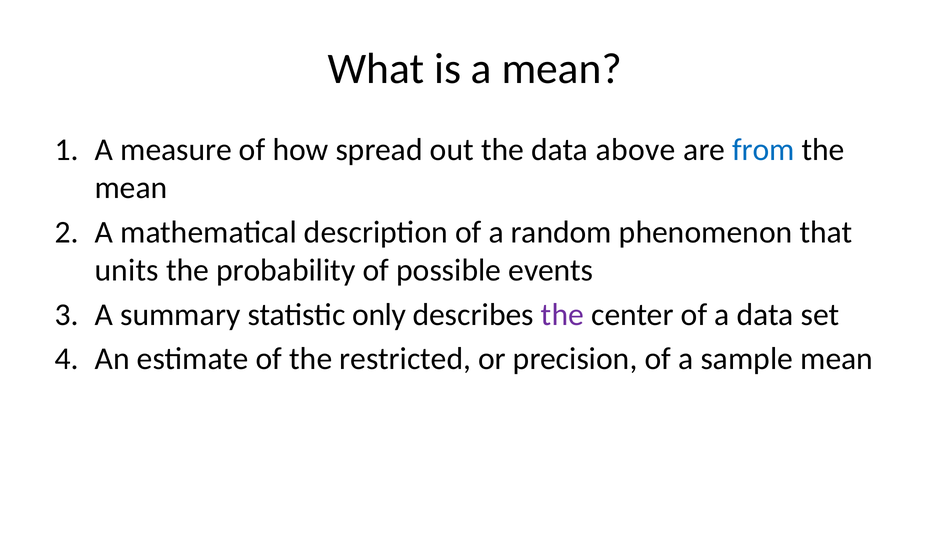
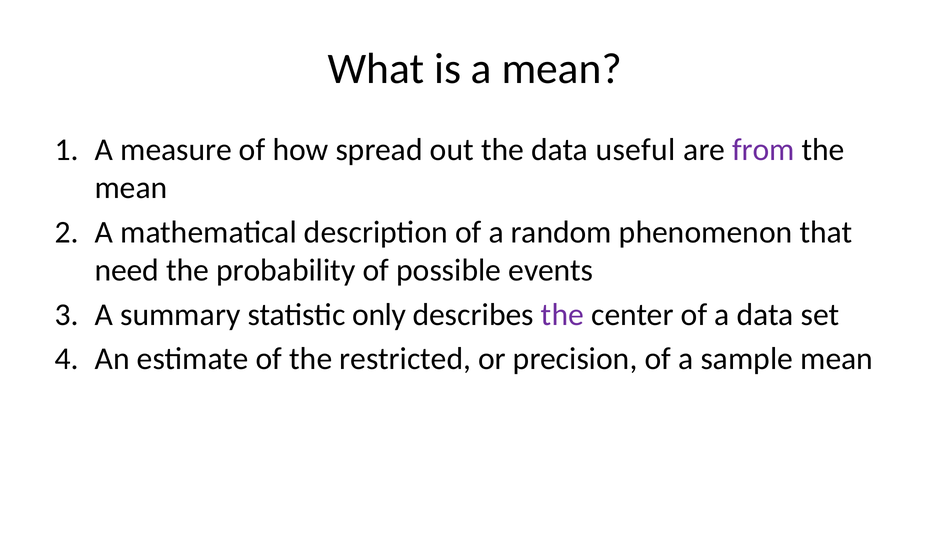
above: above -> useful (636, 149)
from colour: blue -> purple (763, 149)
units: units -> need (127, 270)
